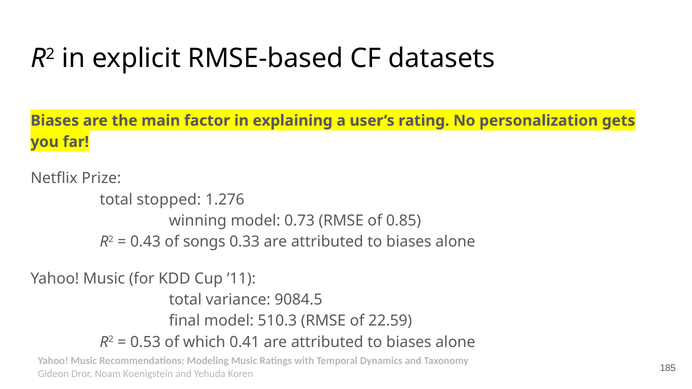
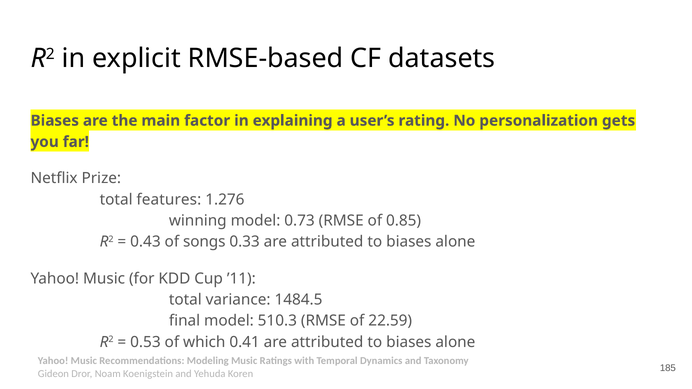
stopped: stopped -> features (169, 200)
9084.5: 9084.5 -> 1484.5 (298, 300)
